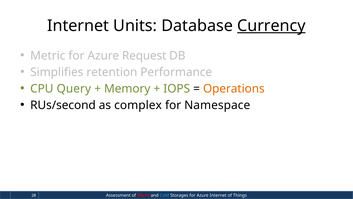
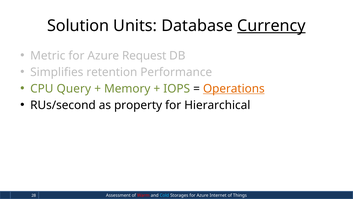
Internet: Internet -> Solution (78, 26)
Operations underline: none -> present (234, 89)
complex: complex -> property (138, 105)
Namespace: Namespace -> Hierarchical (217, 105)
